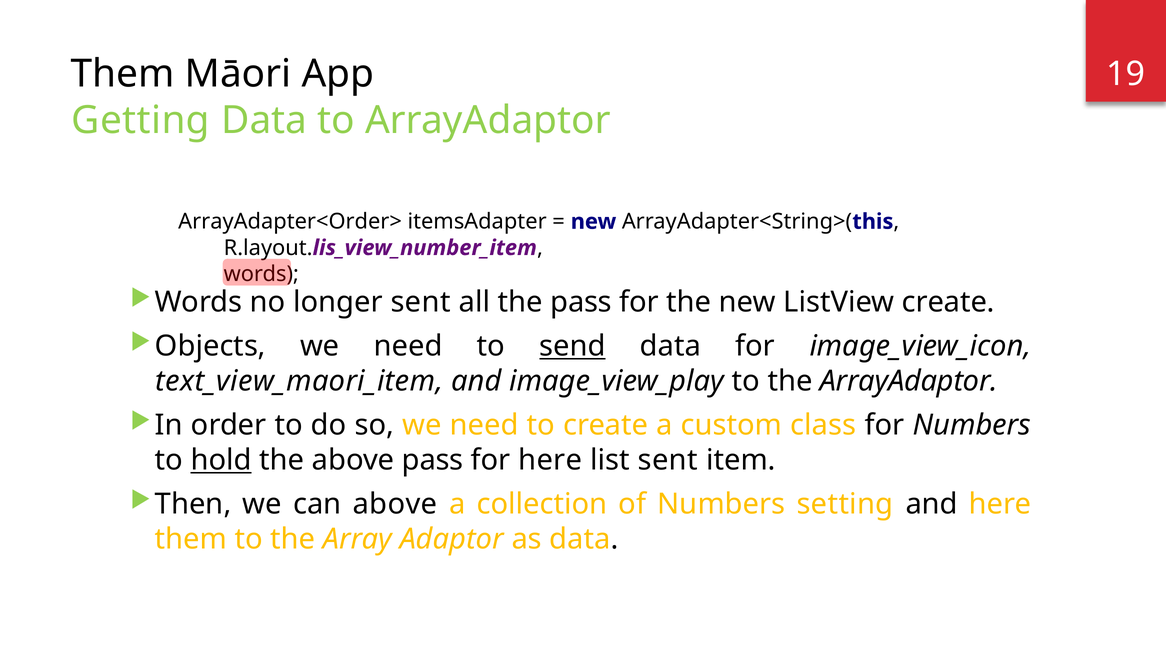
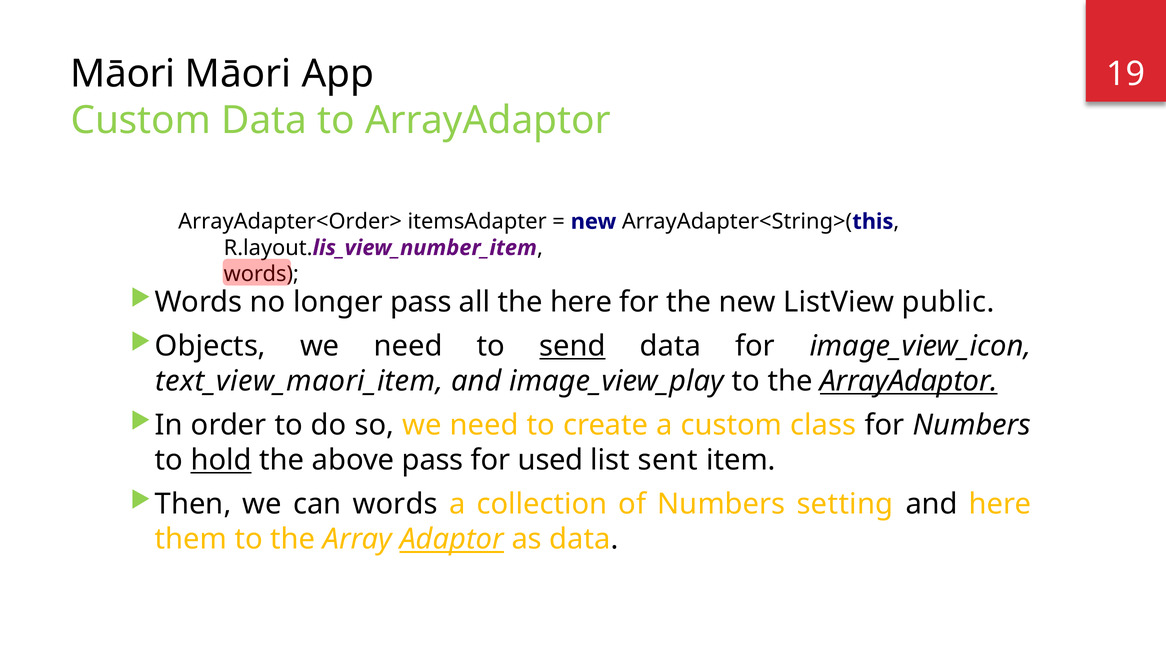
Them: Them -> Māori (123, 74)
Getting: Getting -> Custom (141, 120)
longer sent: sent -> pass (421, 302)
the pass: pass -> here (581, 302)
ListView create: create -> public (948, 302)
ArrayAdaptor underline: none -> present (909, 381)
for here: here -> used (551, 460)
can above: above -> words (395, 504)
Adaptor underline: none -> present (452, 539)
